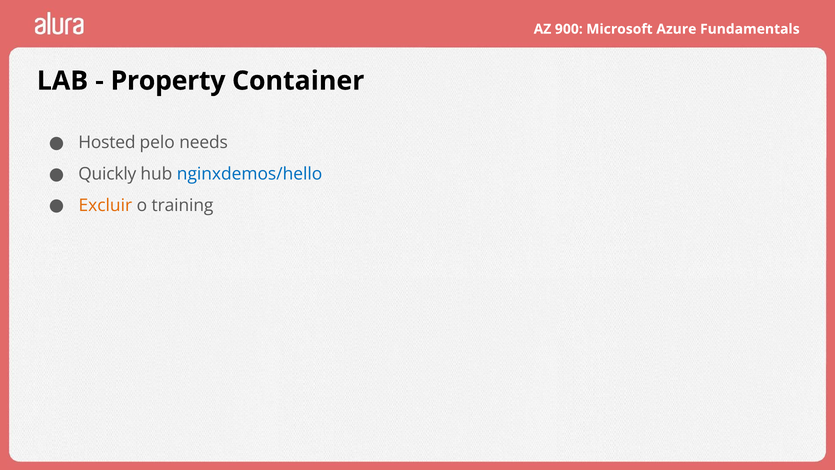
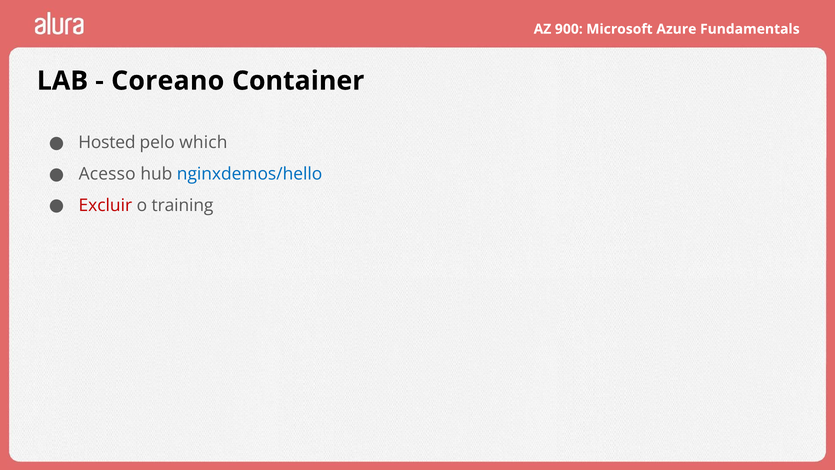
Property: Property -> Coreano (168, 81)
needs: needs -> which (203, 143)
Quickly: Quickly -> Acesso (107, 174)
Excluir colour: orange -> red (105, 205)
